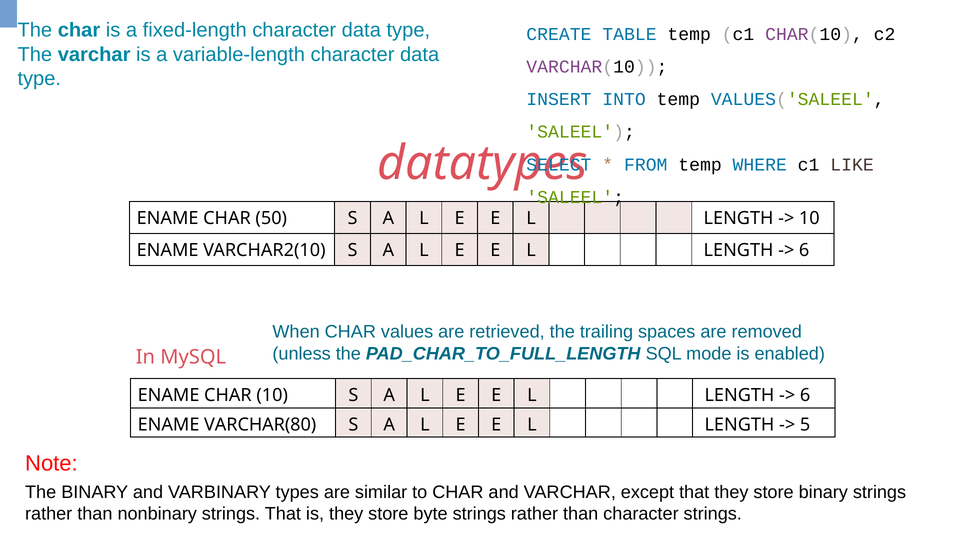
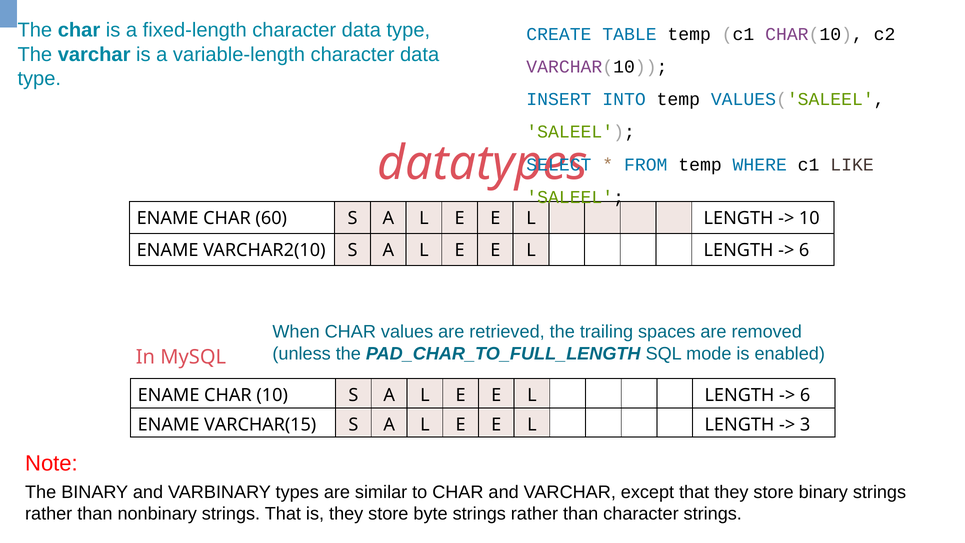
50: 50 -> 60 (271, 218)
VARCHAR(80: VARCHAR(80 -> VARCHAR(15 (260, 425)
5: 5 -> 3 (805, 425)
